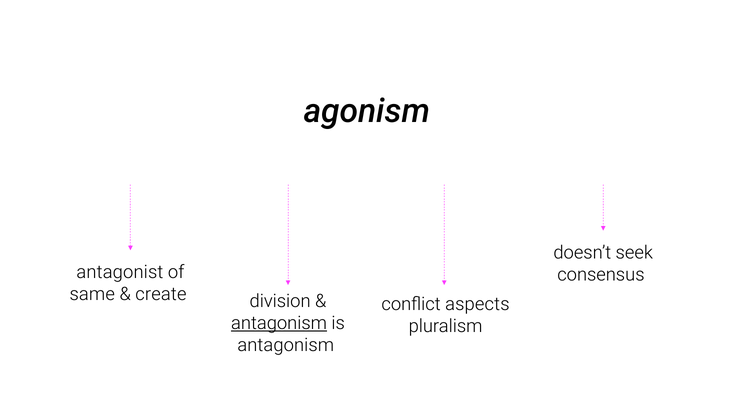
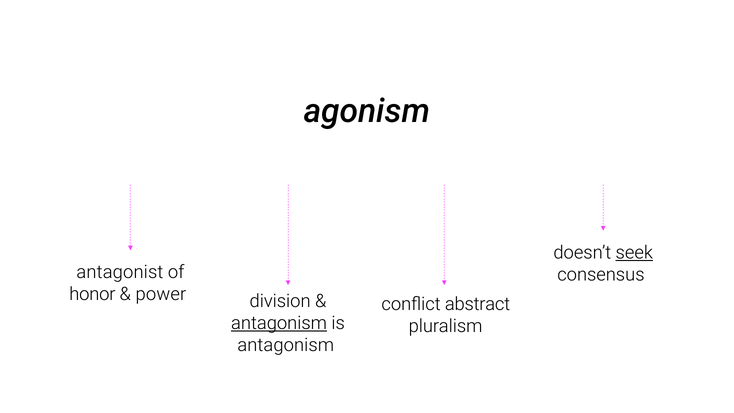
seek underline: none -> present (634, 253)
same: same -> honor (92, 294)
create: create -> power (161, 294)
aspects: aspects -> abstract (478, 304)
